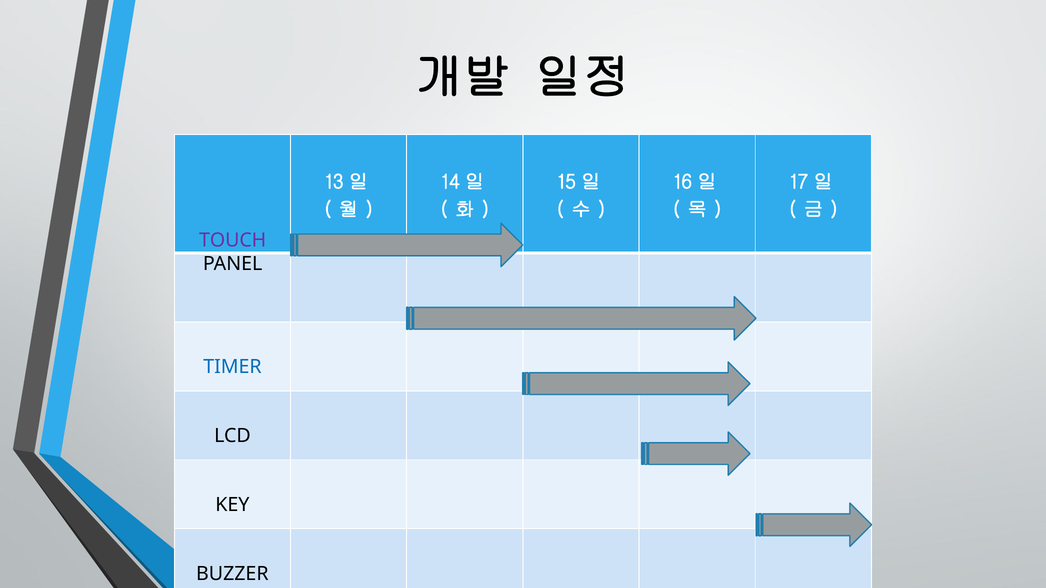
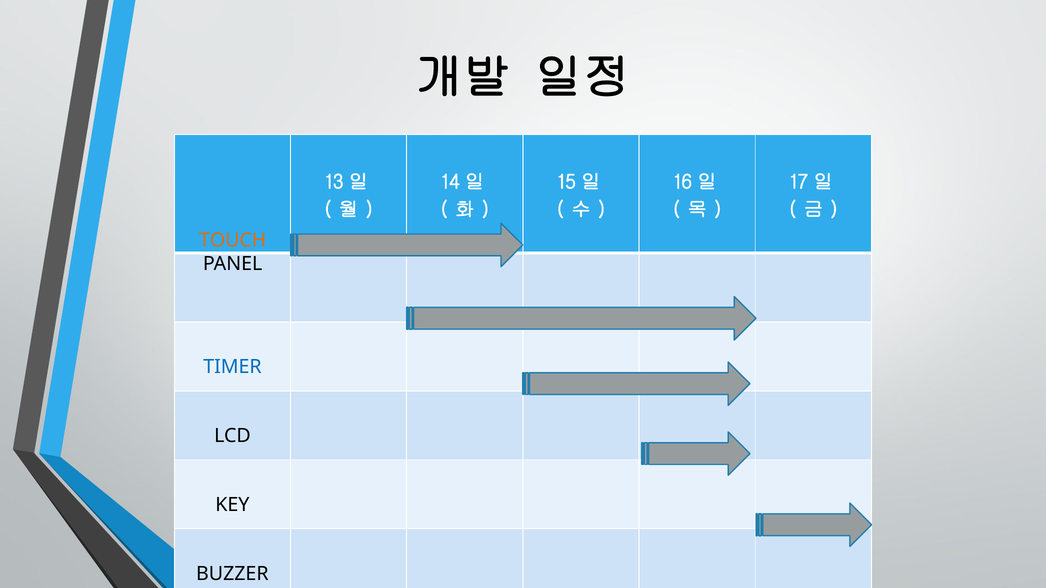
TOUCH colour: purple -> orange (233, 240)
